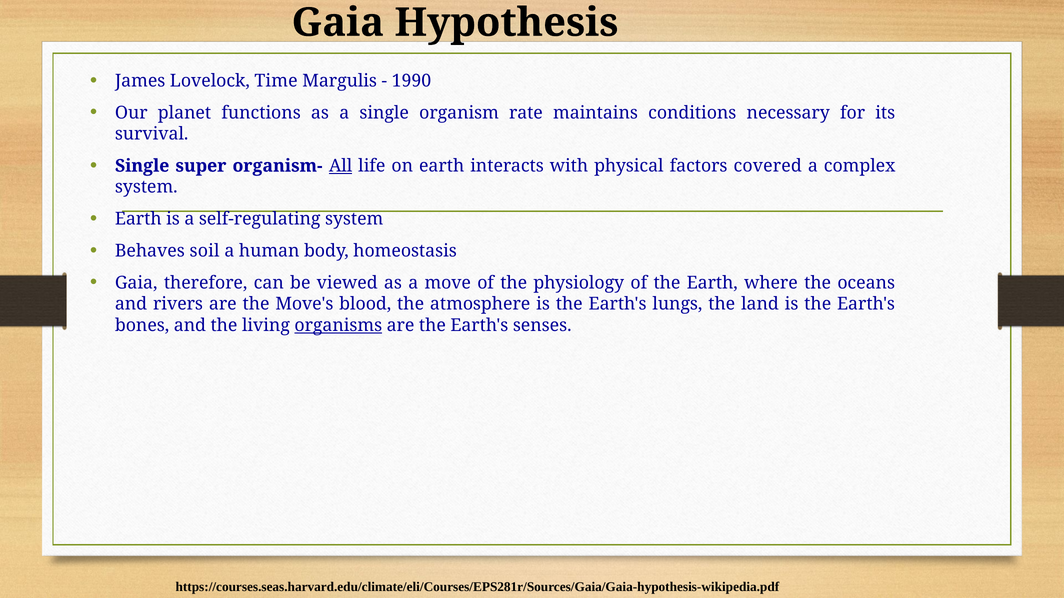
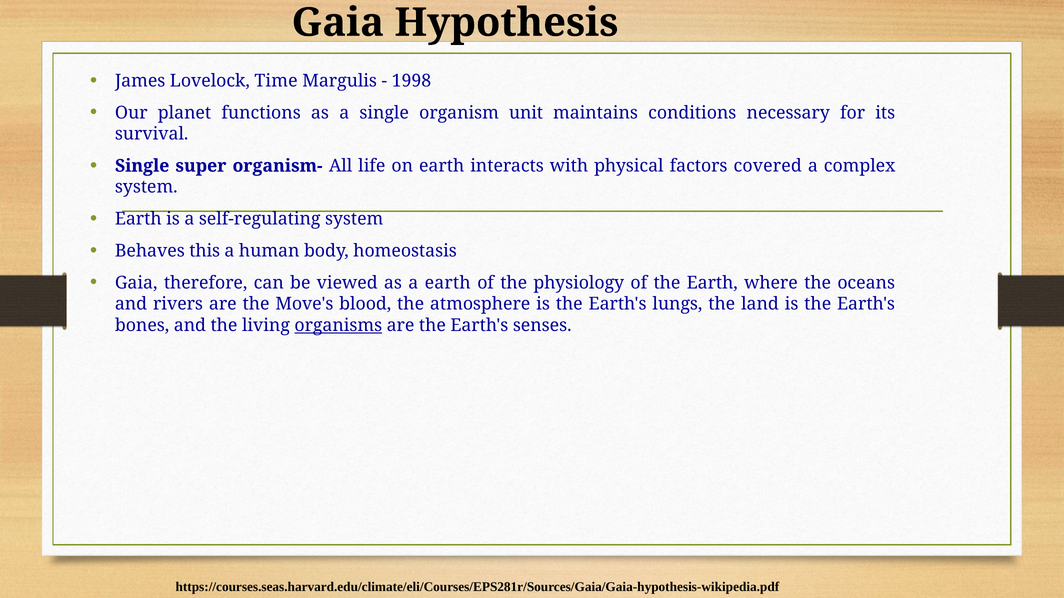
1990: 1990 -> 1998 (411, 81)
rate: rate -> unit (526, 113)
All underline: present -> none (341, 166)
soil: soil -> this (205, 251)
a move: move -> earth (448, 283)
